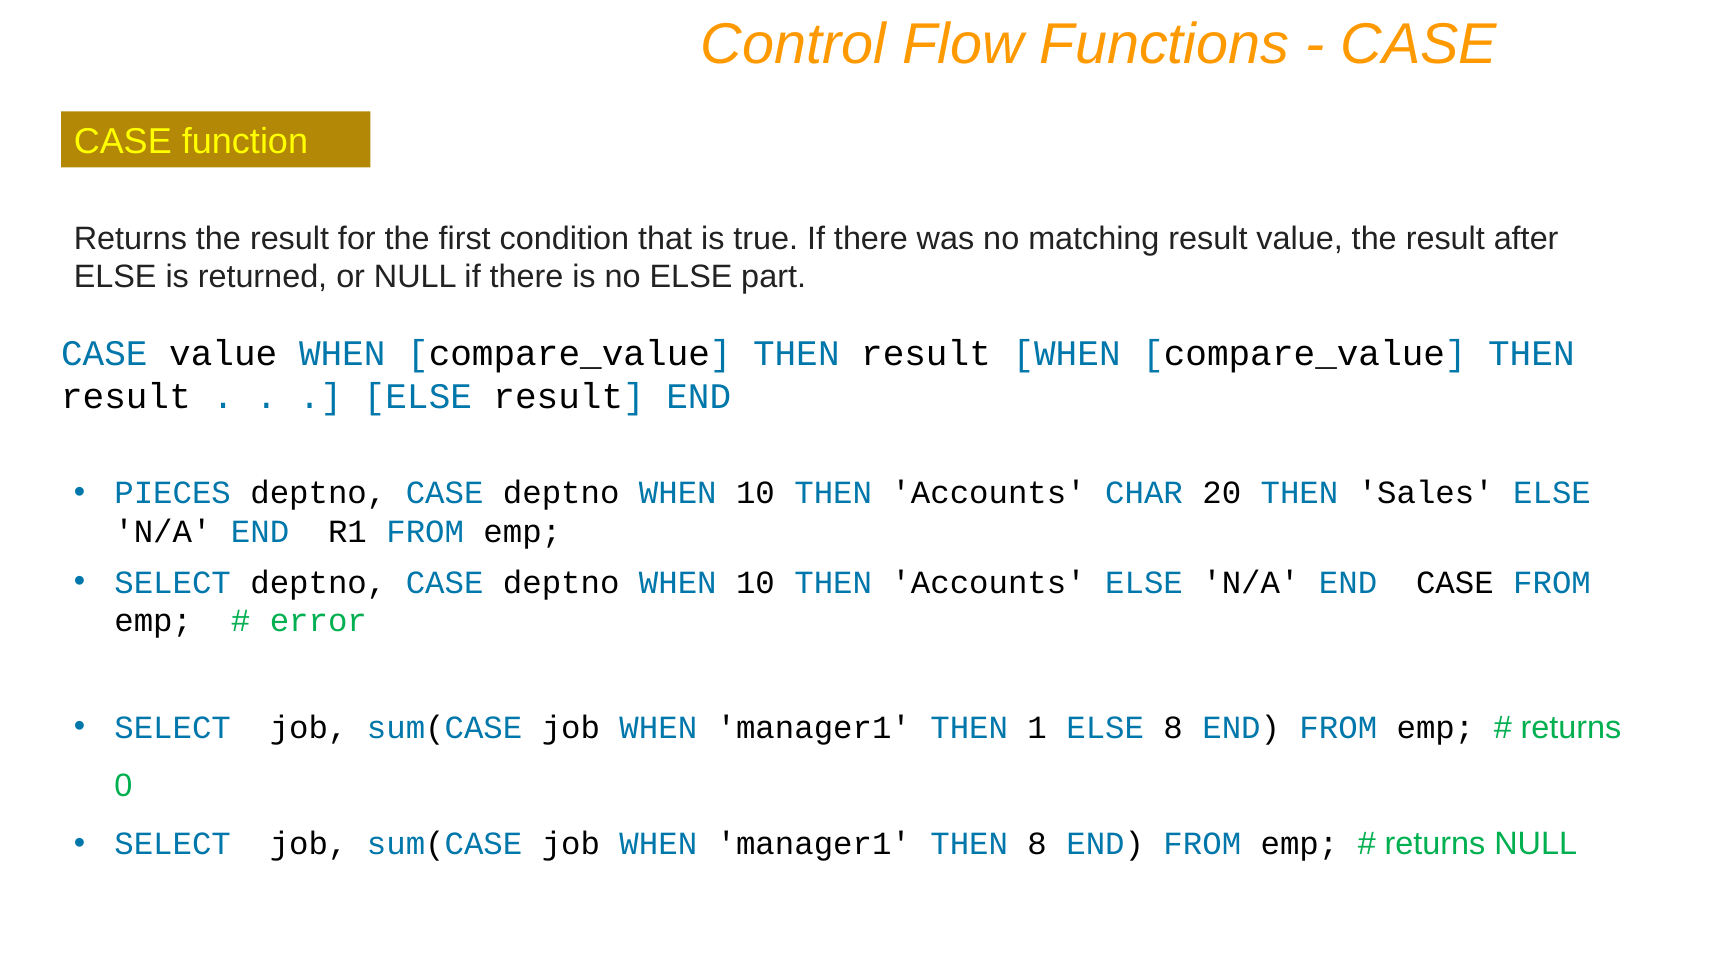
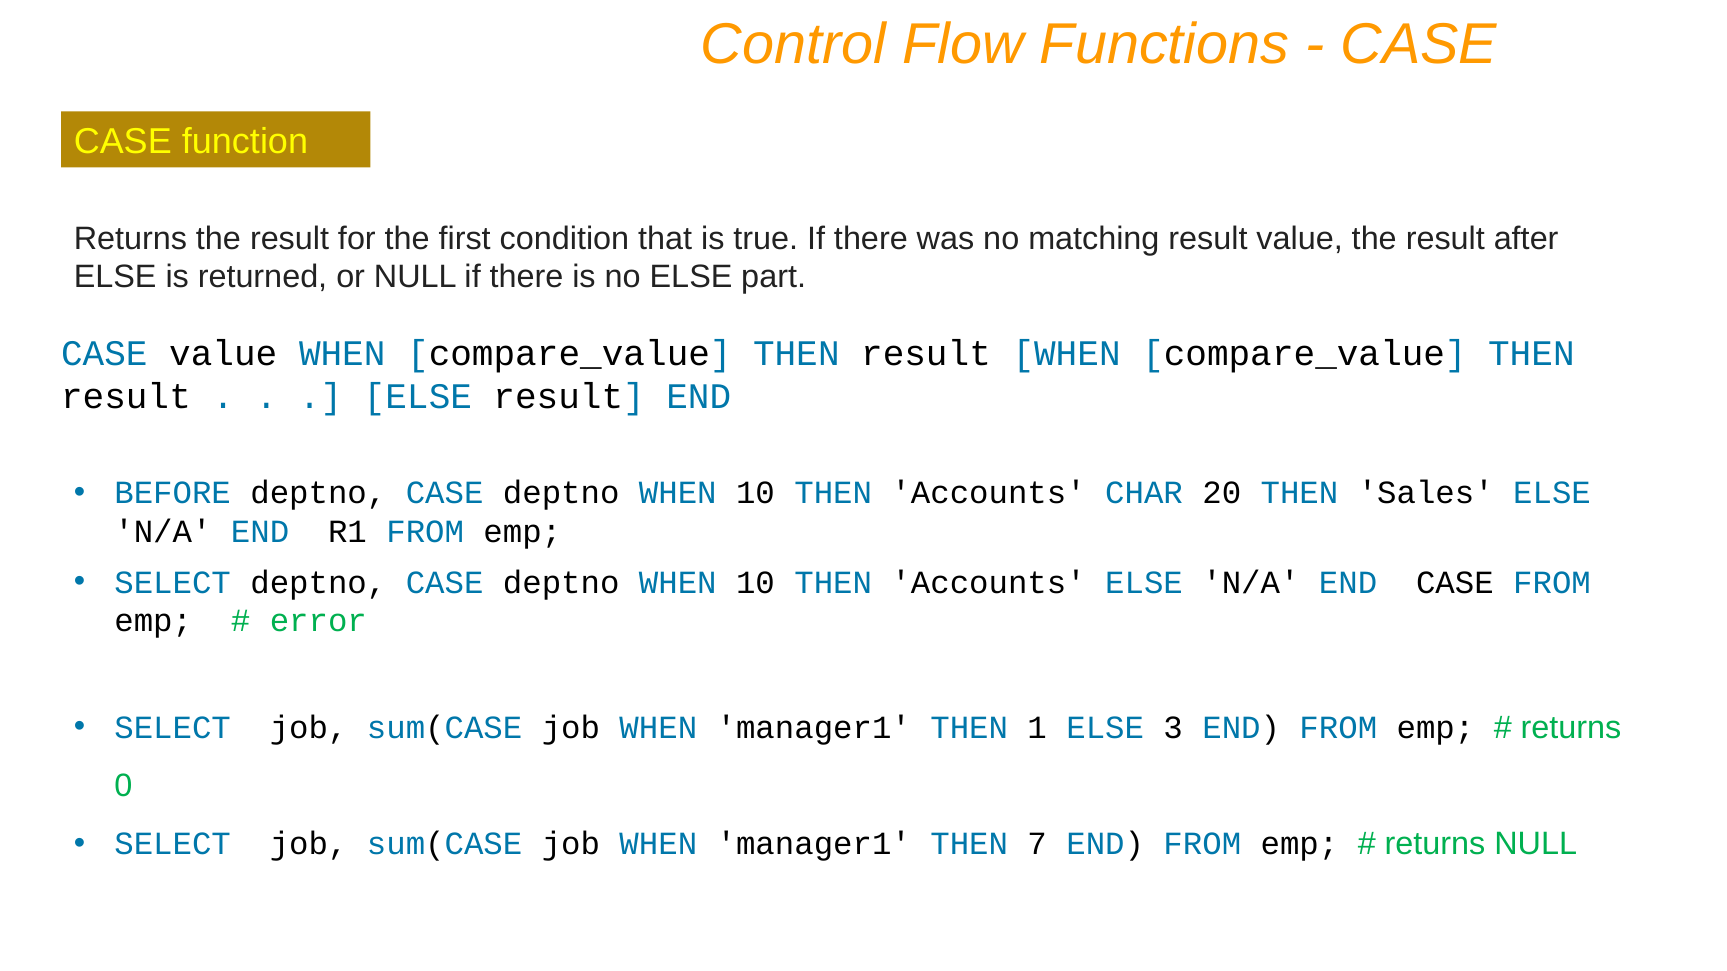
PIECES: PIECES -> BEFORE (173, 493)
ELSE 8: 8 -> 3 (1173, 728)
THEN 8: 8 -> 7 (1037, 845)
